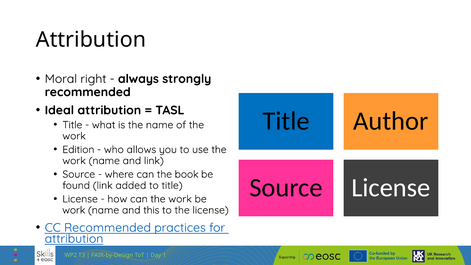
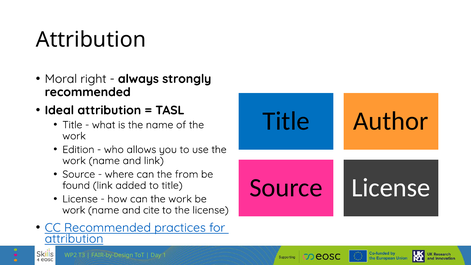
book: book -> from (187, 174)
this: this -> cite (151, 210)
